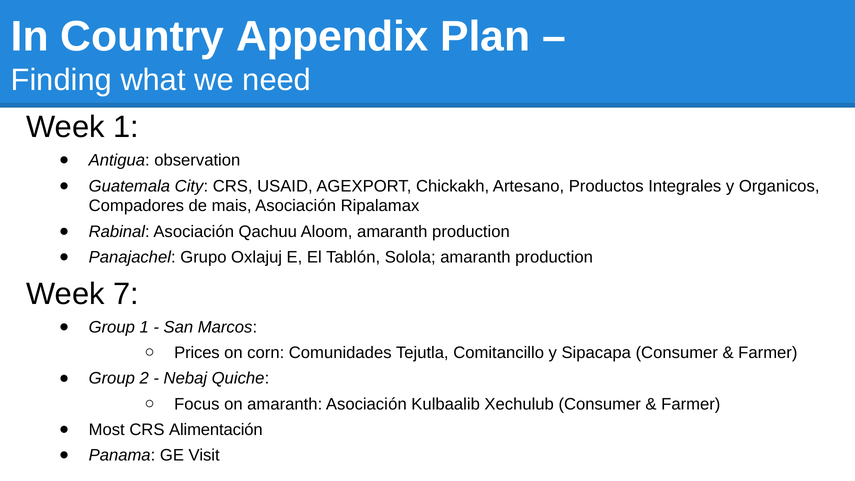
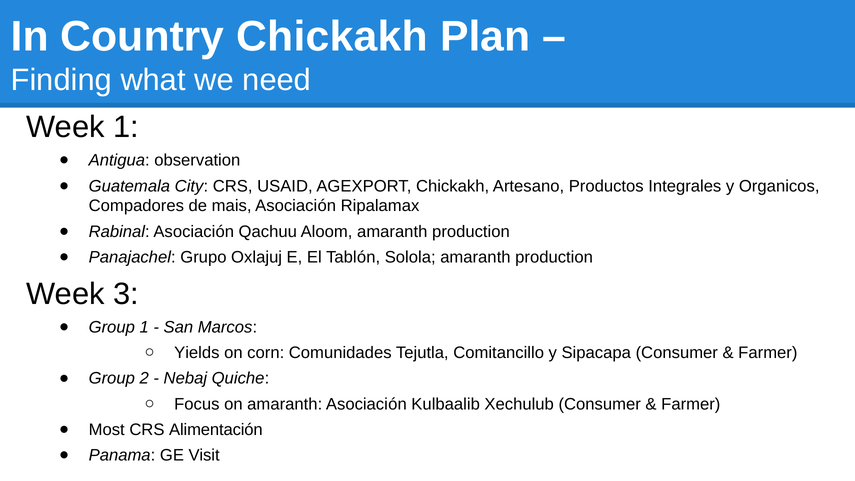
Country Appendix: Appendix -> Chickakh (332, 37)
7: 7 -> 3 (126, 294)
Prices: Prices -> Yields (197, 353)
